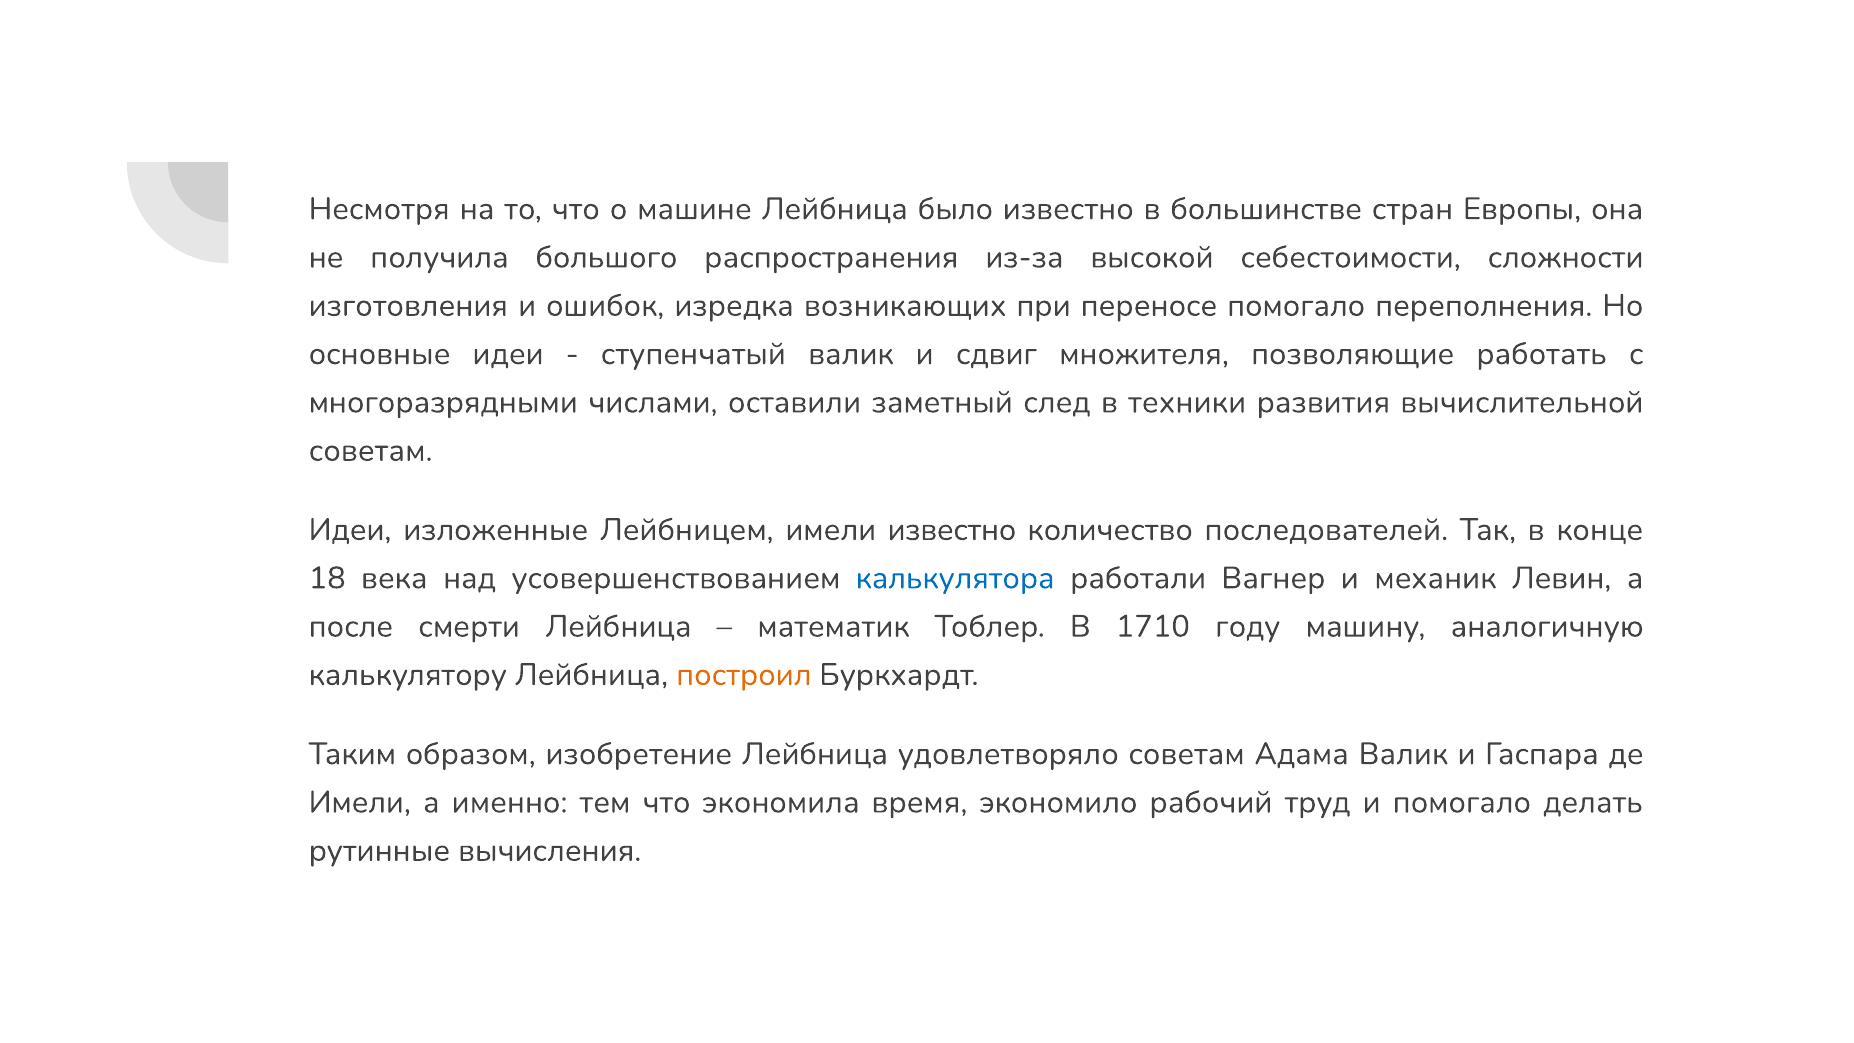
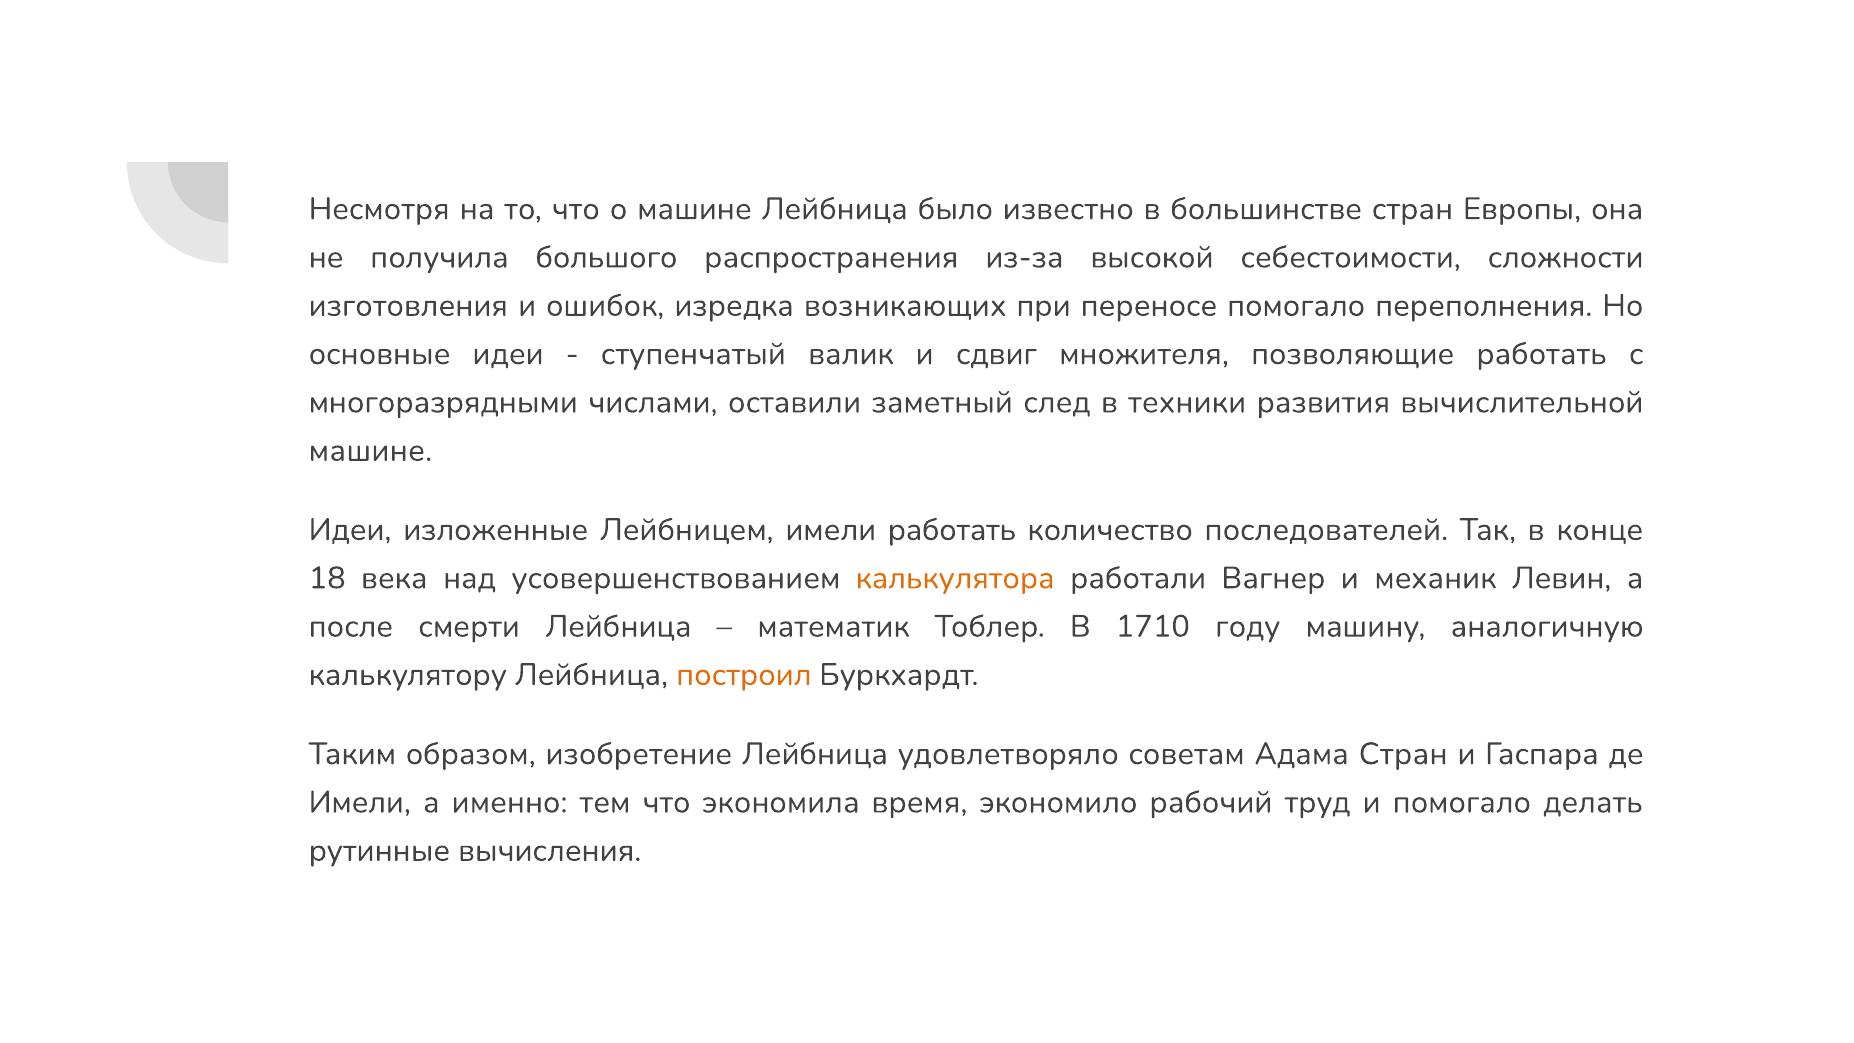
советам: советам -> машине (370, 451)
имели известно: известно -> работать (952, 530)
калькулятора colour: blue -> orange (955, 578)
Адама Валик: Валик -> Стран (1403, 754)
